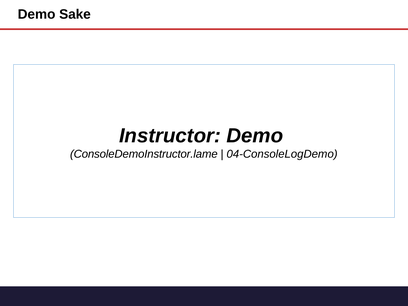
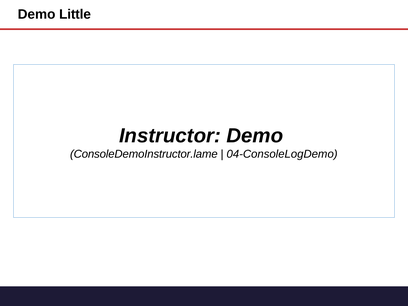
Sake: Sake -> Little (75, 14)
